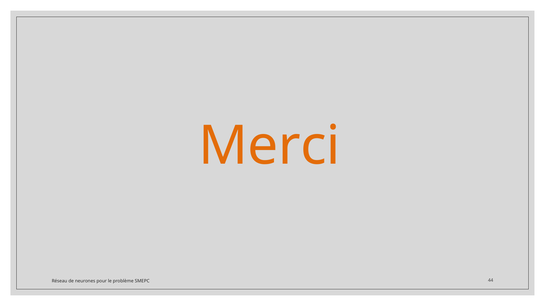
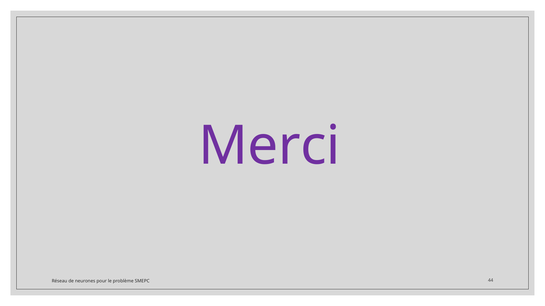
Merci colour: orange -> purple (269, 146)
